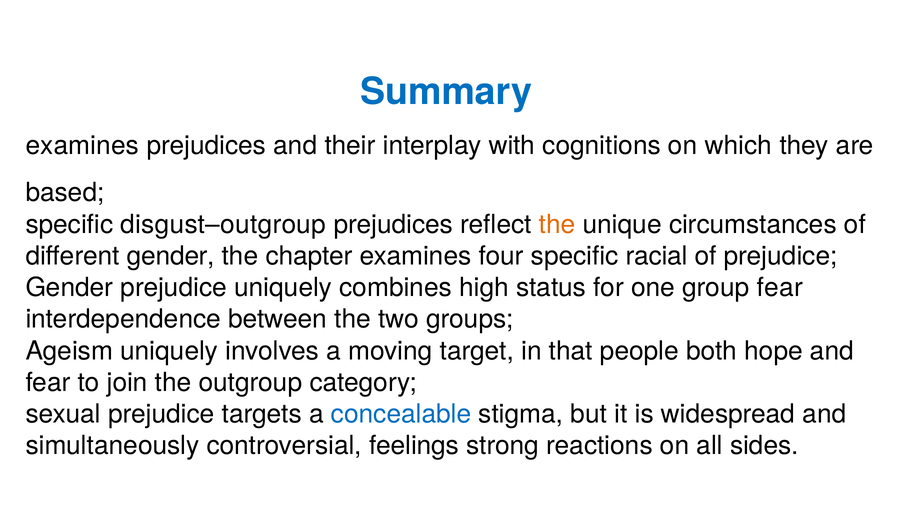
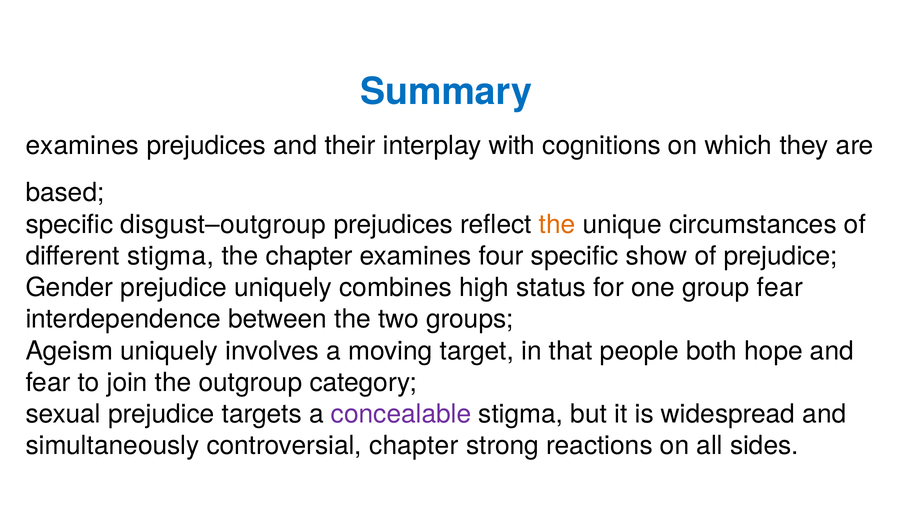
different gender: gender -> stigma (171, 256)
racial: racial -> show (657, 256)
concealable colour: blue -> purple (401, 414)
controversial feelings: feelings -> chapter (414, 446)
